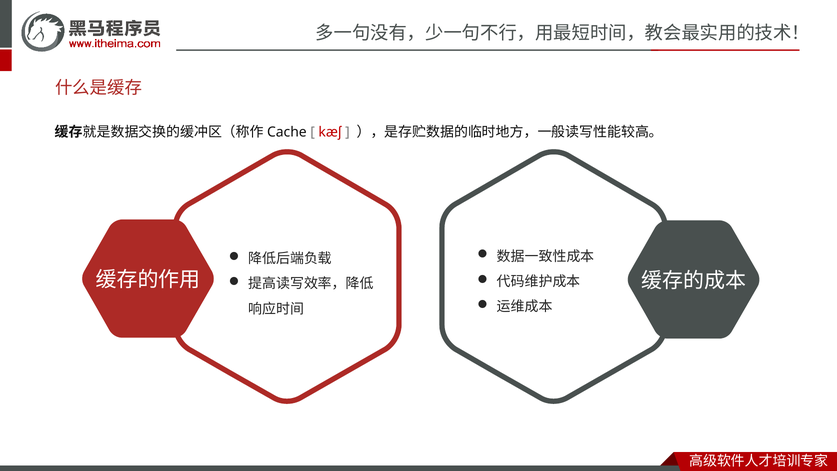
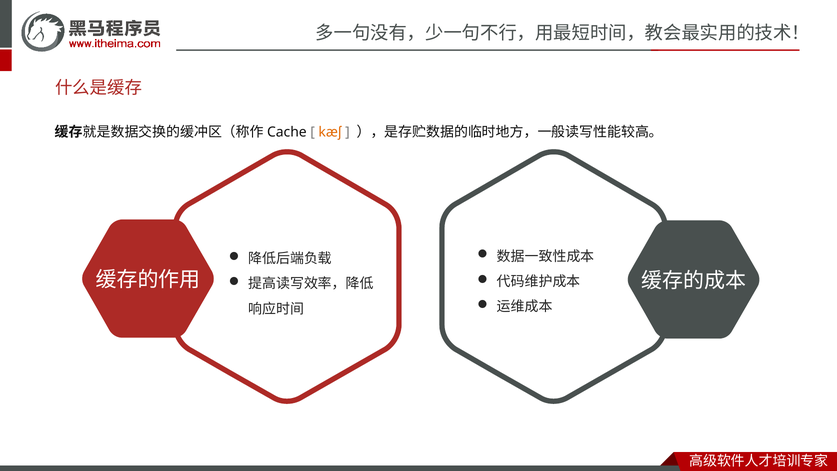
kæʃ colour: red -> orange (330, 132)
